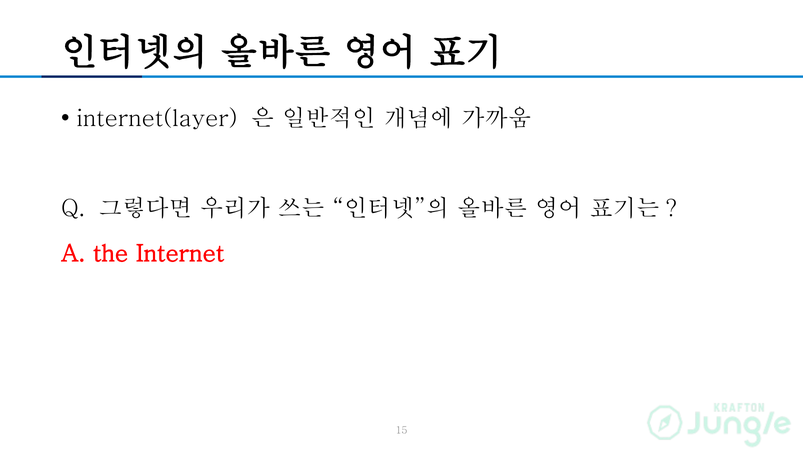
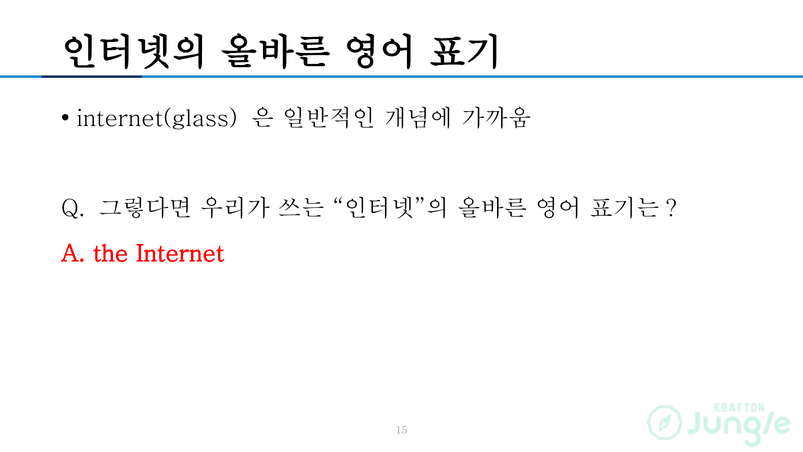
internet(layer: internet(layer -> internet(glass (157, 119)
